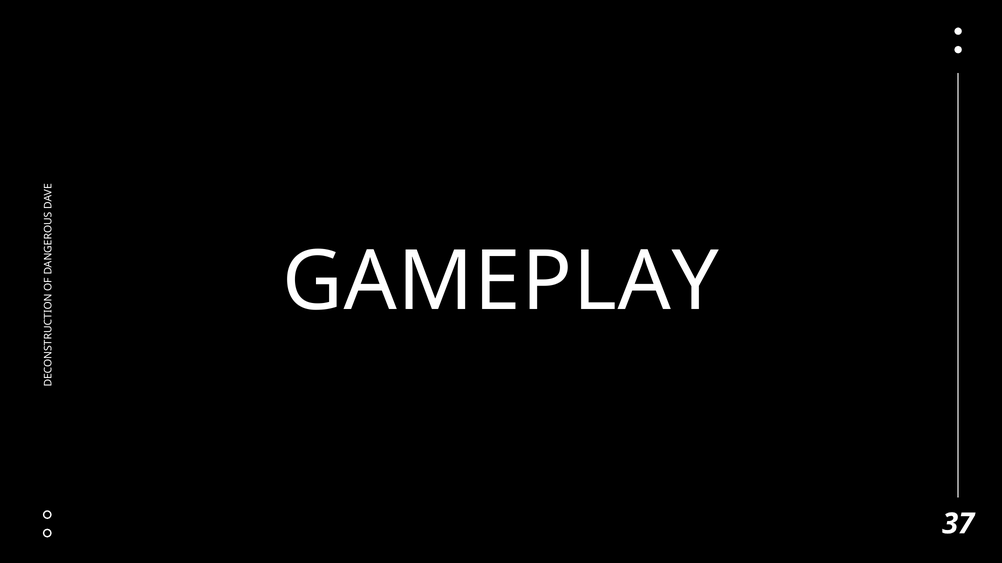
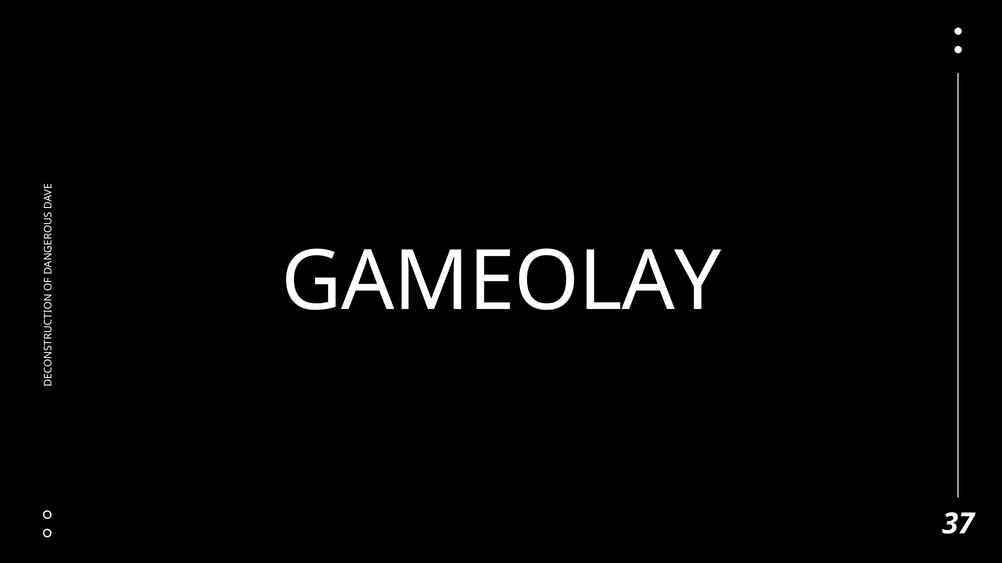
GAMEPLAY: GAMEPLAY -> GAMEOLAY (501, 282)
